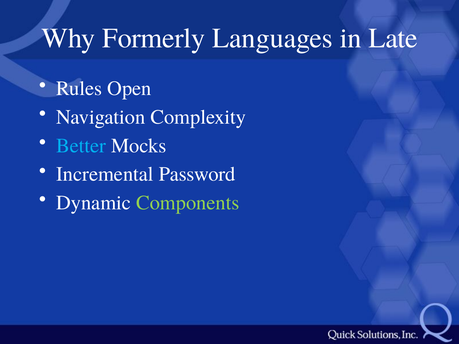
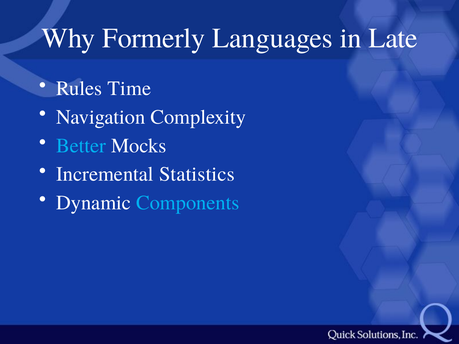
Open: Open -> Time (129, 89)
Password: Password -> Statistics (197, 174)
Components colour: light green -> light blue (188, 203)
